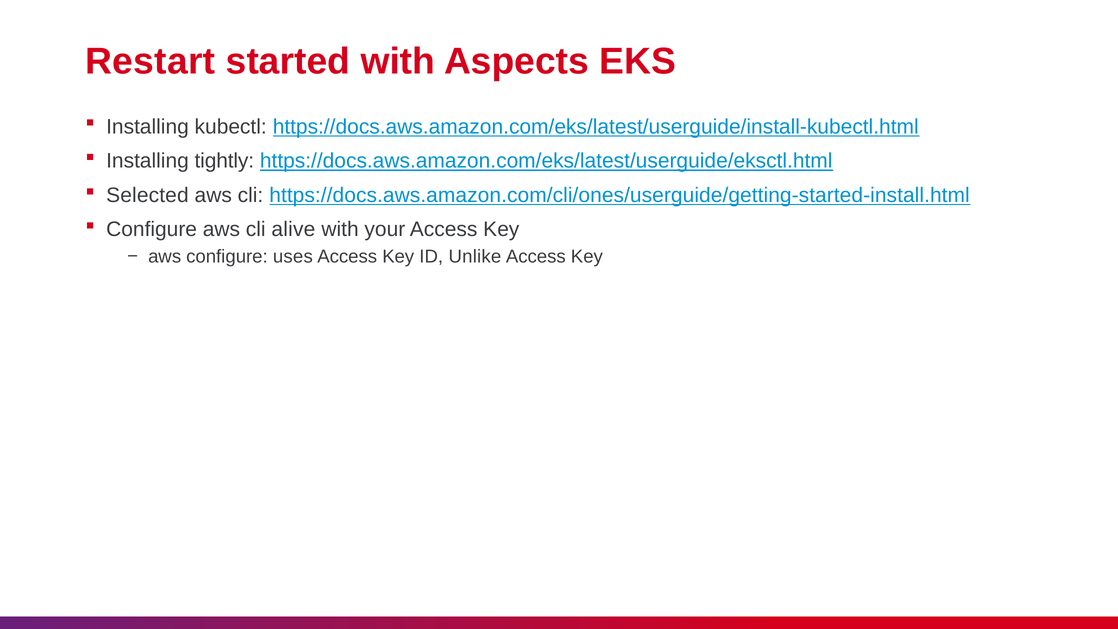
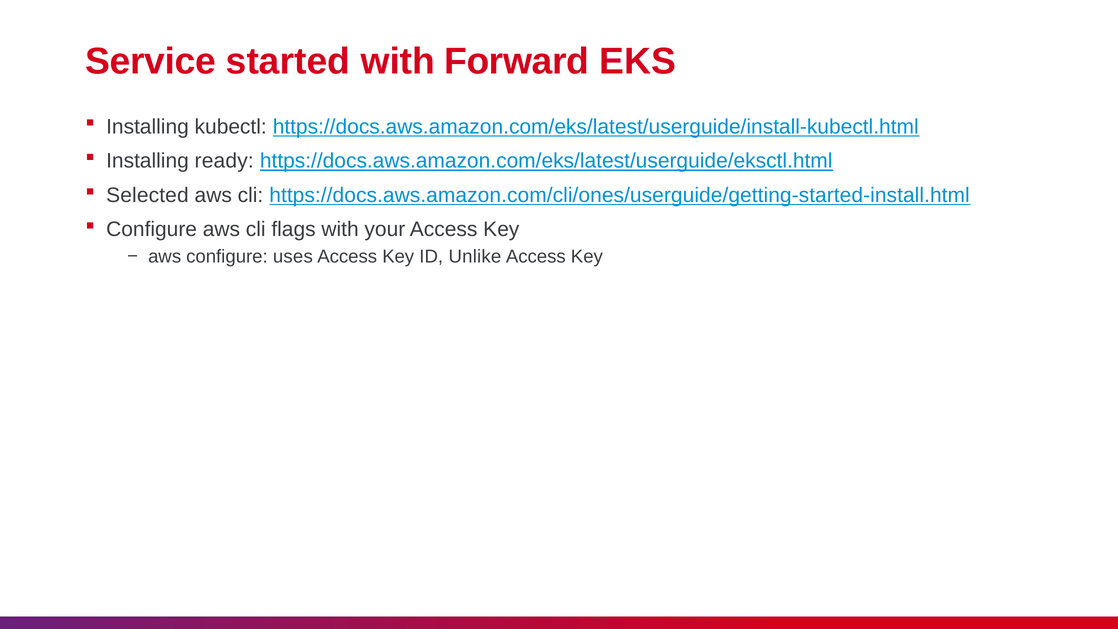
Restart: Restart -> Service (151, 61)
Aspects: Aspects -> Forward (517, 61)
tightly: tightly -> ready (224, 161)
alive: alive -> flags (294, 230)
